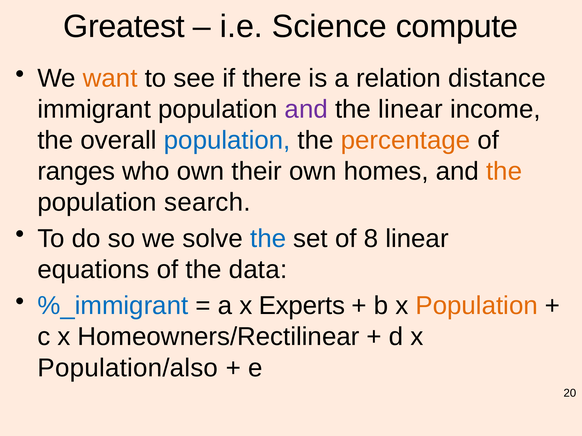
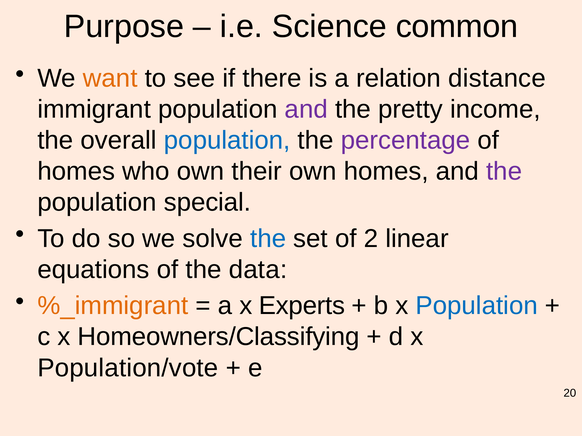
Greatest: Greatest -> Purpose (124, 26)
compute: compute -> common (457, 26)
the linear: linear -> pretty (410, 109)
percentage colour: orange -> purple (406, 141)
ranges: ranges -> homes (76, 172)
the colour: orange -> purple (504, 172)
search: search -> special (208, 203)
8: 8 -> 2 (371, 239)
%_immigrant colour: blue -> orange (113, 306)
Population colour: orange -> blue (477, 306)
Homeowners/Rectilinear: Homeowners/Rectilinear -> Homeowners/Classifying (219, 337)
Population/also: Population/also -> Population/vote (128, 368)
